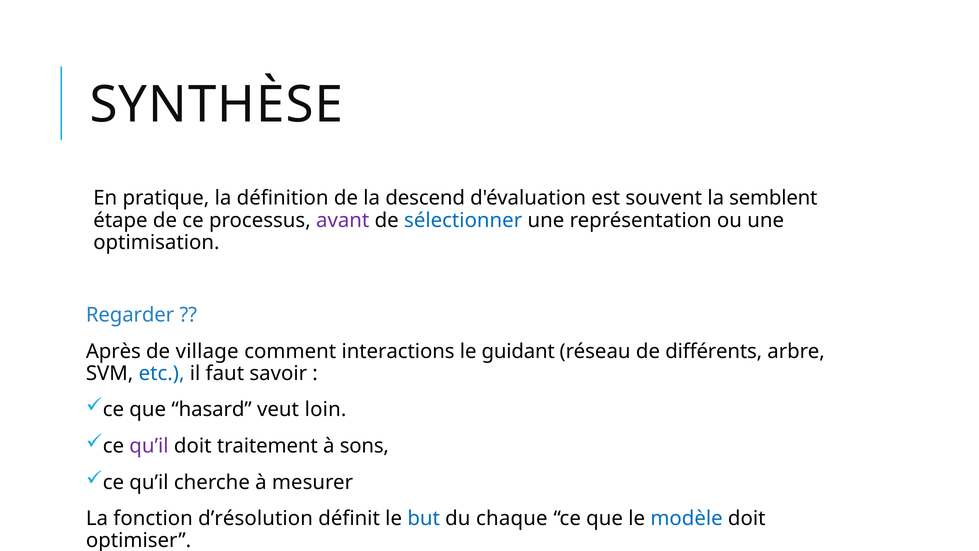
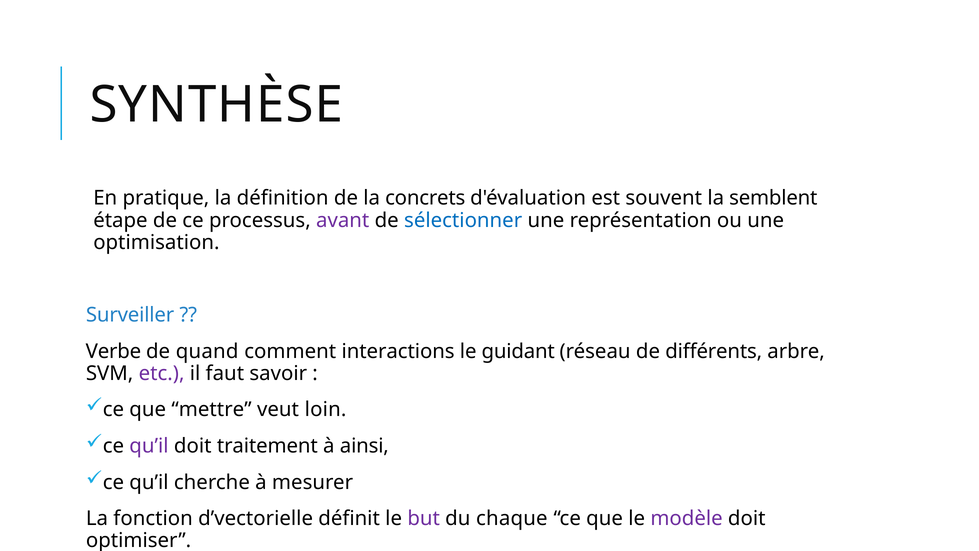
descend: descend -> concrets (425, 198)
Regarder: Regarder -> Surveiller (130, 315)
Après: Après -> Verbe (113, 351)
village: village -> quand (207, 351)
etc colour: blue -> purple (162, 373)
hasard: hasard -> mettre (212, 409)
sons: sons -> ainsi (364, 446)
d’résolution: d’résolution -> d’vectorielle (256, 518)
but colour: blue -> purple (424, 518)
modèle colour: blue -> purple (687, 518)
